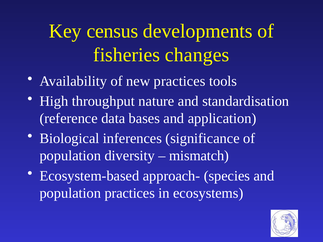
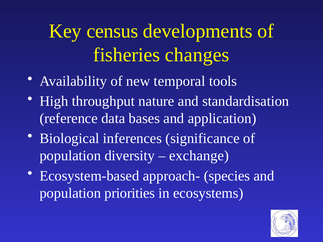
new practices: practices -> temporal (180, 81)
mismatch: mismatch -> exchange (199, 156)
population practices: practices -> priorities (130, 193)
